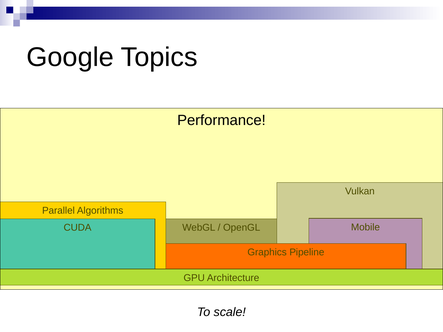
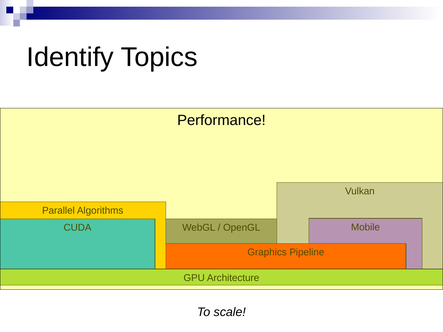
Google: Google -> Identify (70, 57)
